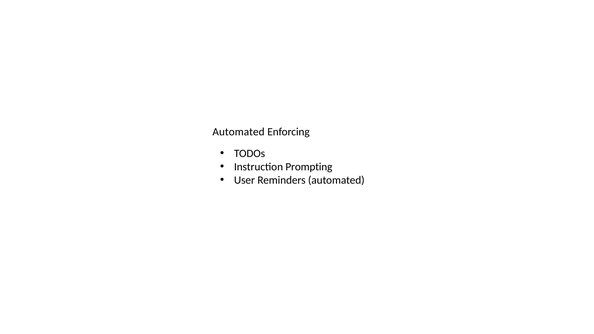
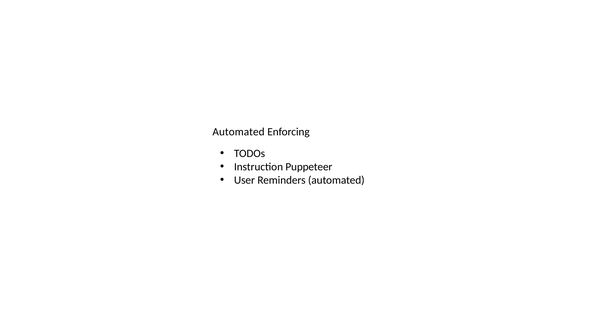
Prompting: Prompting -> Puppeteer (309, 167)
